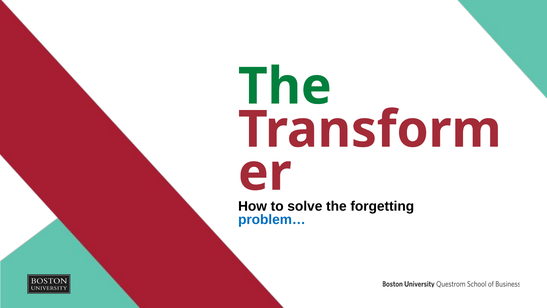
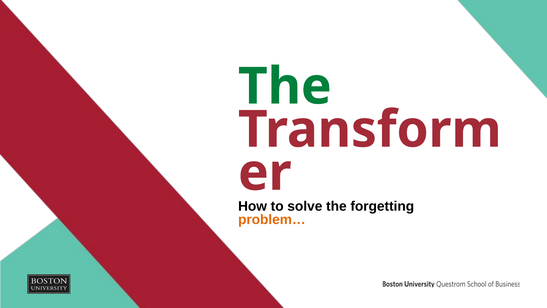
problem… colour: blue -> orange (272, 219)
